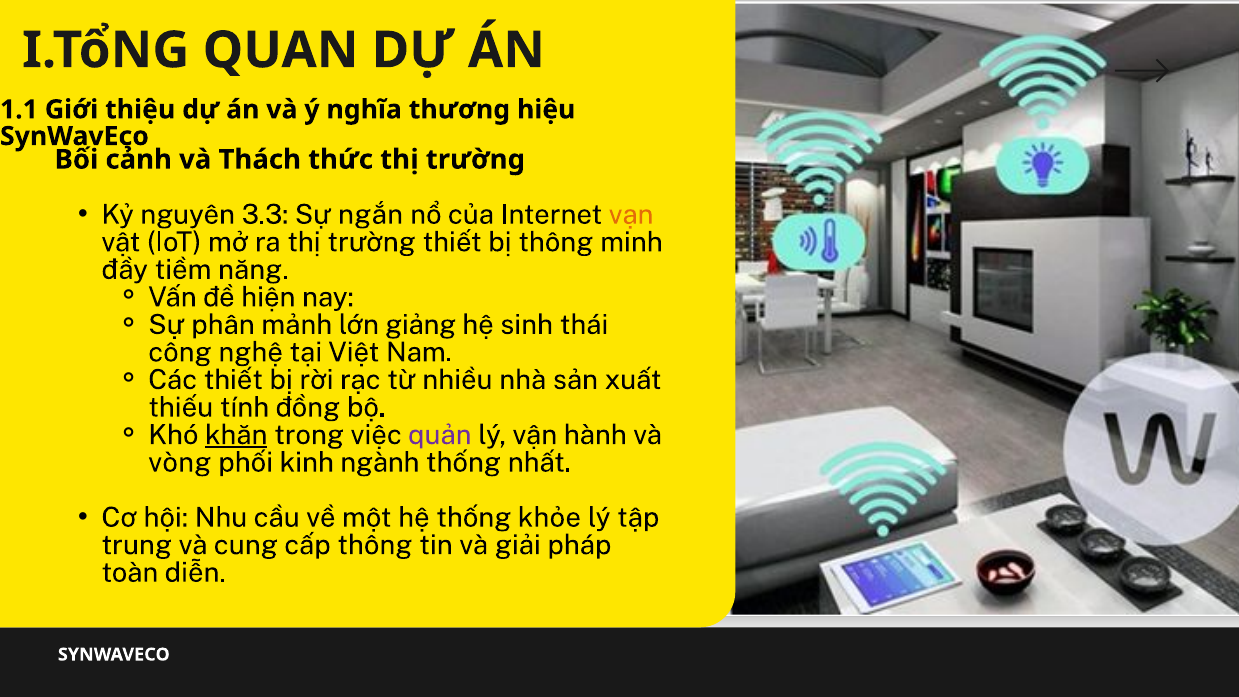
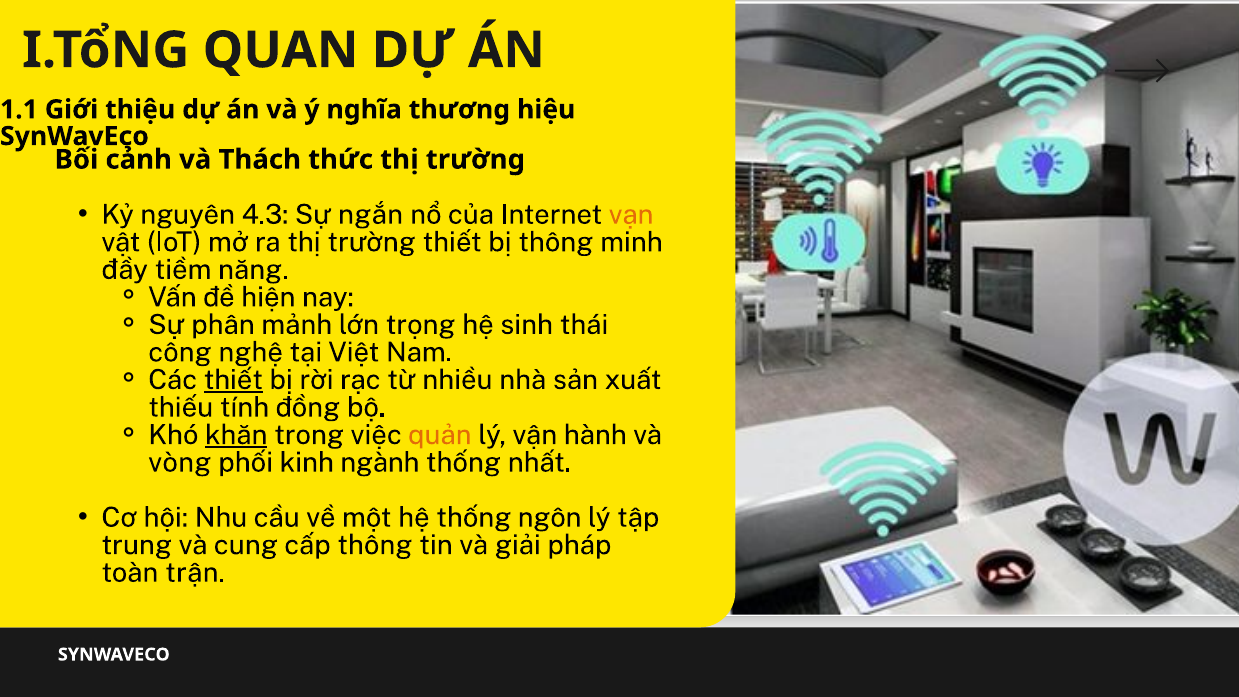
3.3: 3.3 -> 4.3 (265, 215)
giảng: giảng -> trọng (421, 325)
thiết underline: none -> present (233, 380)
quản colour: purple -> orange (440, 435)
khỏe: khỏe -> ngôn (550, 518)
diễn: diễn -> trận (195, 573)
